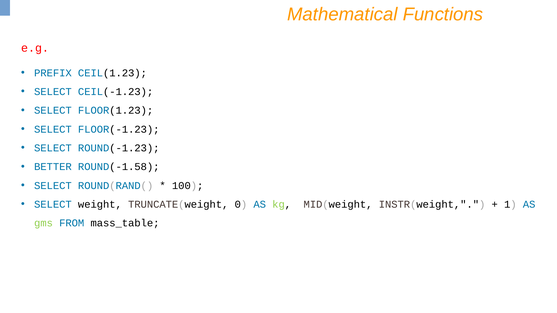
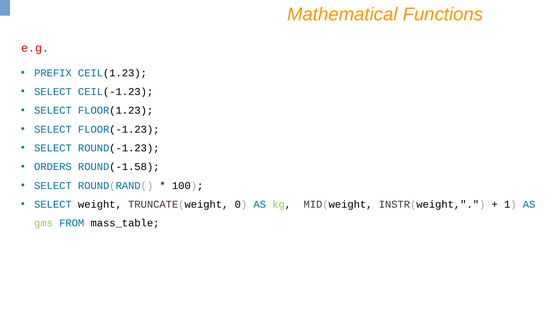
BETTER: BETTER -> ORDERS (53, 167)
